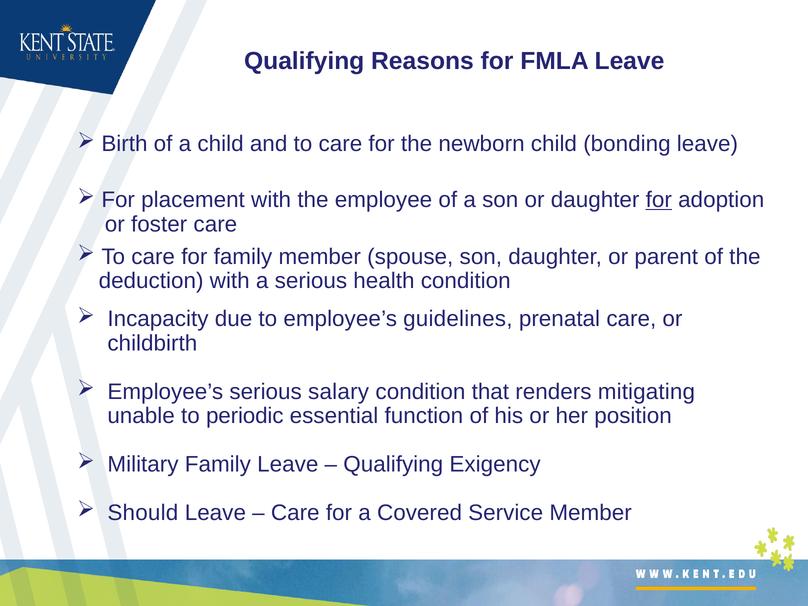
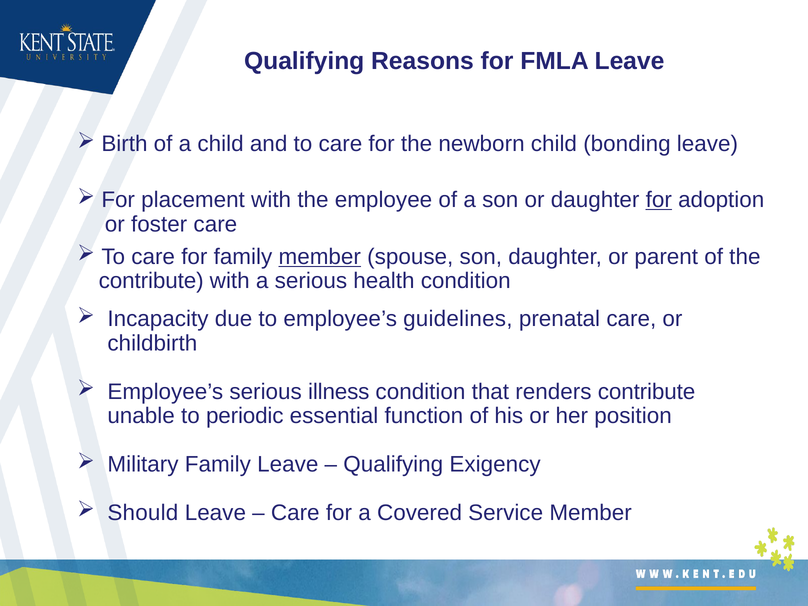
member underline: none -> present (320, 257)
deduction: deduction -> contribute (151, 281)
salary: salary -> illness (339, 392)
renders mitigating: mitigating -> contribute (647, 392)
